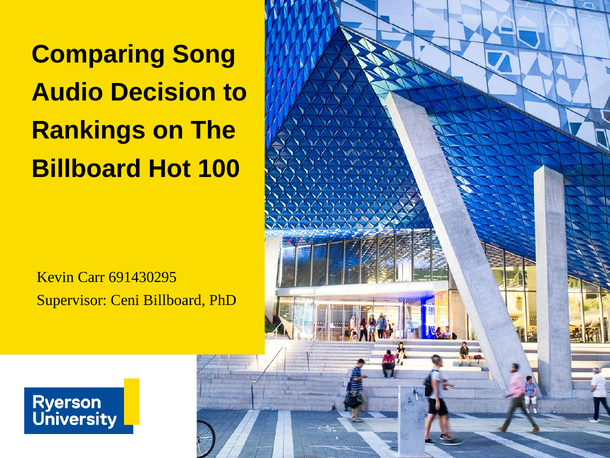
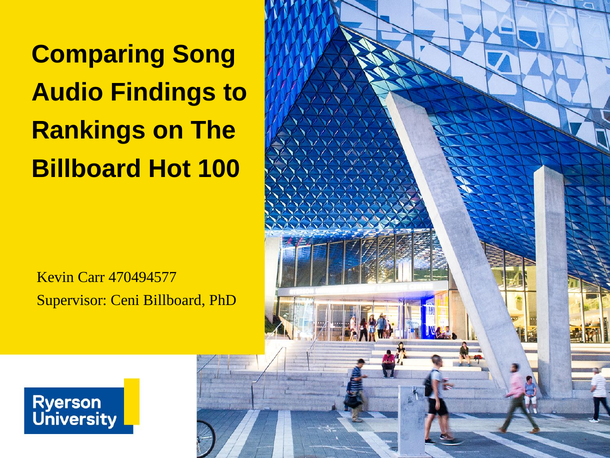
Decision: Decision -> Findings (163, 92)
691430295: 691430295 -> 470494577 (143, 277)
